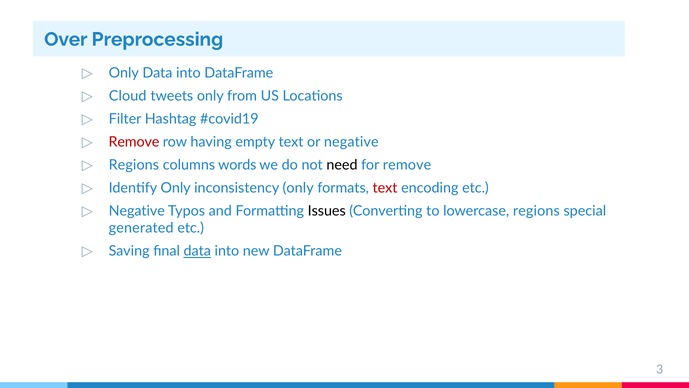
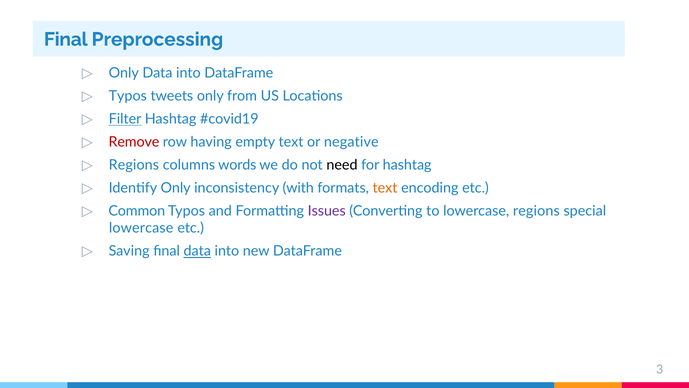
Over: Over -> Final (66, 39)
Cloud: Cloud -> Typos (128, 96)
Filter underline: none -> present (125, 119)
for remove: remove -> hashtag (407, 165)
inconsistency only: only -> with (298, 188)
text colour: red -> orange (385, 188)
Negative: Negative -> Common (137, 211)
Issues colour: black -> purple (327, 211)
generated: generated -> lowercase (141, 228)
